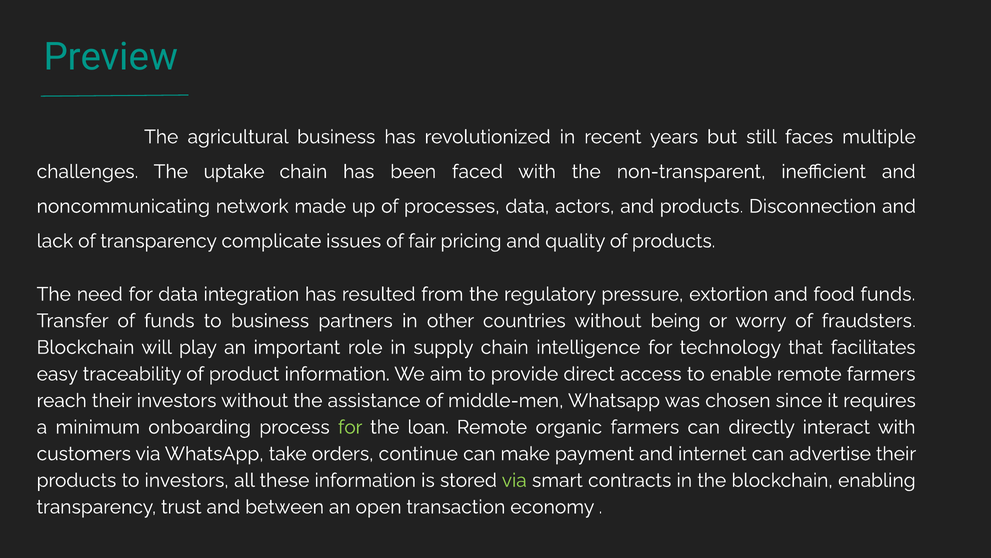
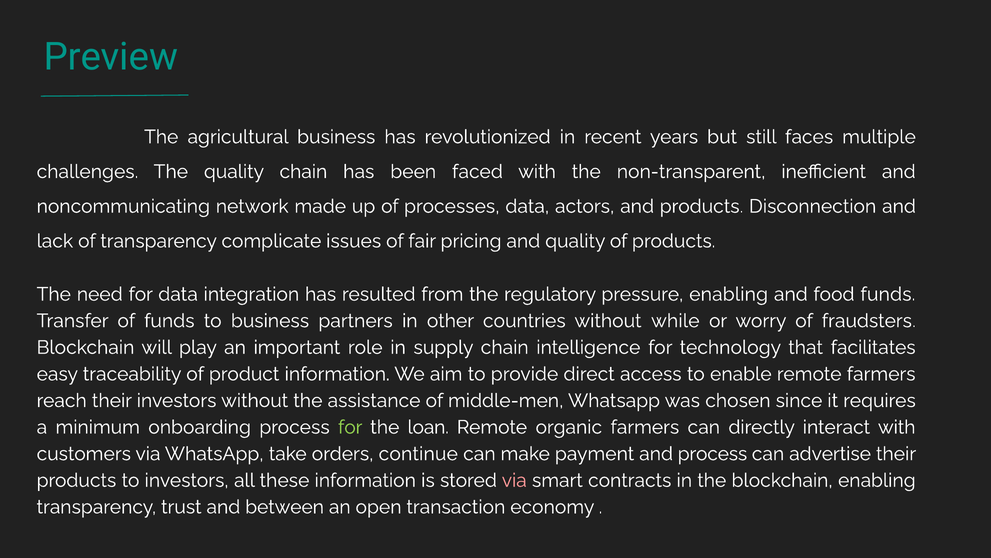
The uptake: uptake -> quality (234, 171)
pressure extortion: extortion -> enabling (729, 294)
being: being -> while (675, 321)
and internet: internet -> process (712, 453)
via colour: light green -> pink (514, 480)
